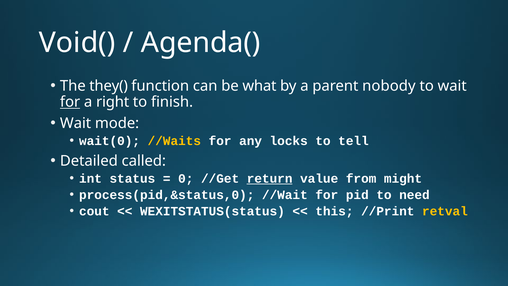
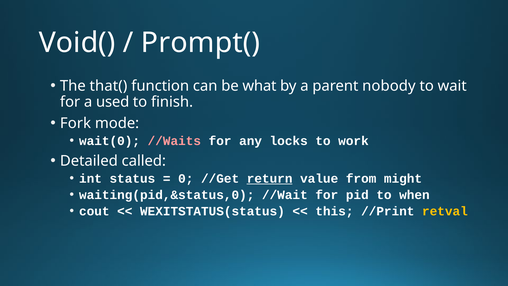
Agenda(: Agenda( -> Prompt( (201, 43)
they(: they( -> that( (108, 86)
for underline: present -> none (70, 102)
right: right -> used (113, 102)
Wait: Wait -> Fork (76, 123)
//Waits colour: yellow -> pink (174, 141)
tell: tell -> work (353, 141)
process(pid,&status,0: process(pid,&status,0 -> waiting(pid,&status,0 (167, 195)
need: need -> when (414, 195)
